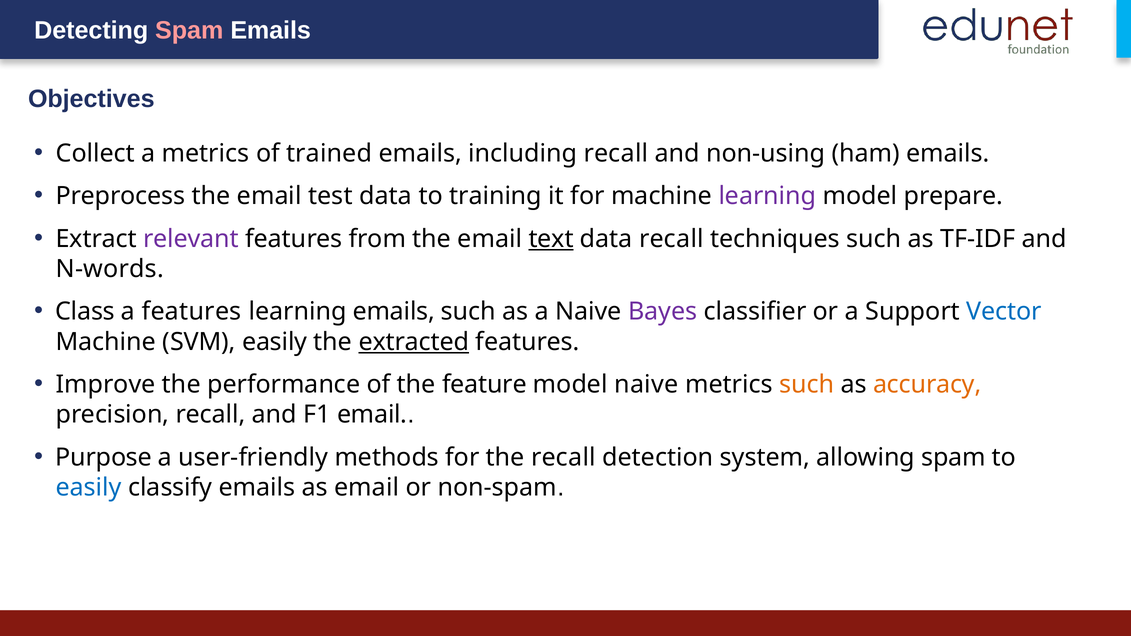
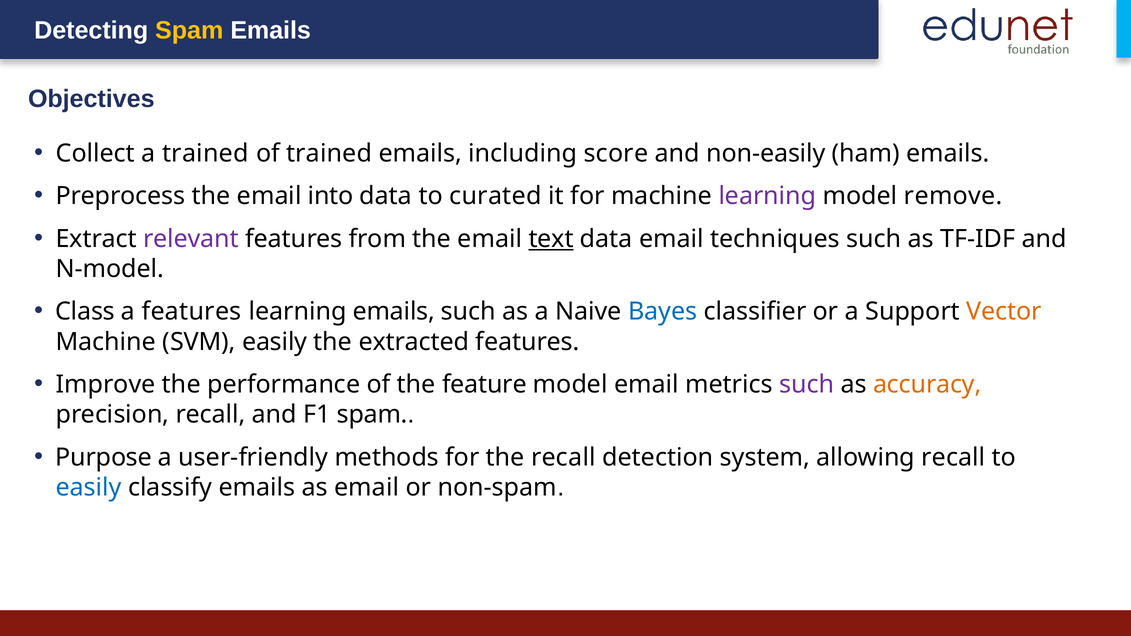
Spam colour: pink -> yellow (189, 30)
a metrics: metrics -> trained (205, 154)
including recall: recall -> score (616, 154)
non-using: non-using -> non-easily (766, 154)
test: test -> into (331, 196)
training: training -> curated (495, 196)
prepare: prepare -> remove (953, 196)
data recall: recall -> email (671, 239)
N-words: N-words -> N-model (110, 269)
Bayes colour: purple -> blue (663, 312)
Vector colour: blue -> orange (1004, 312)
extracted underline: present -> none (414, 342)
model naive: naive -> email (646, 385)
such colour: orange -> purple (807, 385)
F1 email: email -> spam (372, 415)
allowing spam: spam -> recall (953, 457)
